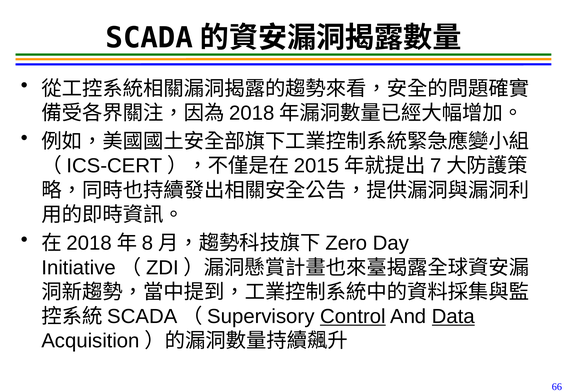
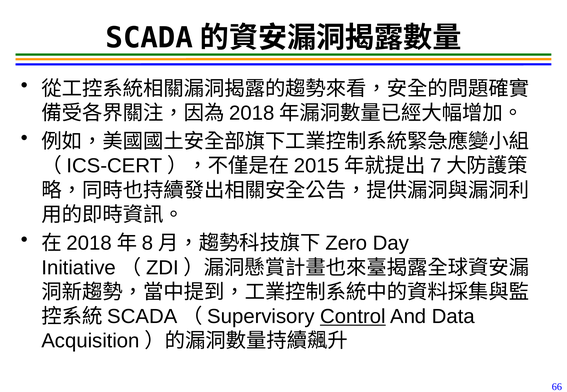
Data underline: present -> none (453, 317)
